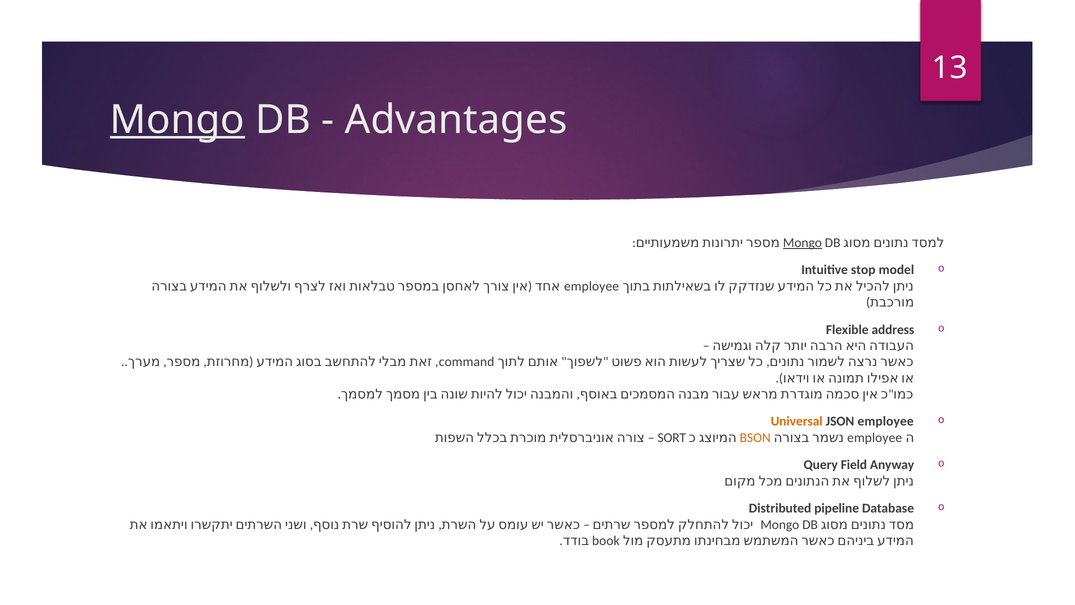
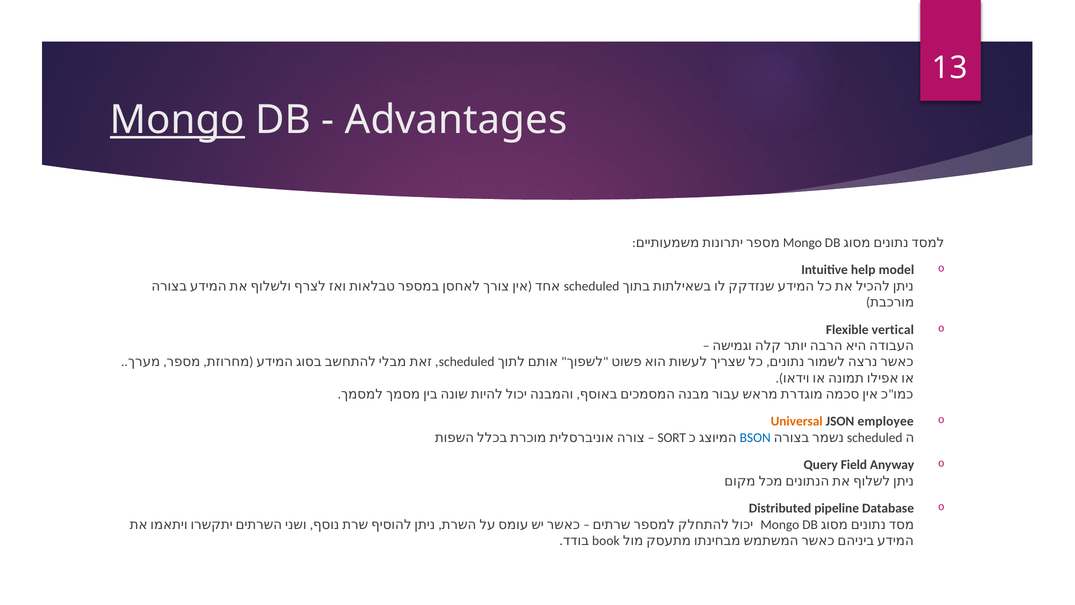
Mongo underline: present -> none (802, 243)
stop: stop -> help (863, 270)
employee: employee -> scheduled (592, 286)
address: address -> vertical (893, 329)
command: command -> scheduled (467, 362)
BSON colour: orange -> blue (755, 437)
employee: employee -> scheduled (875, 437)
